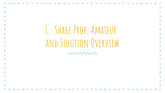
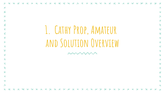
Share: Share -> Cathy (63, 30)
